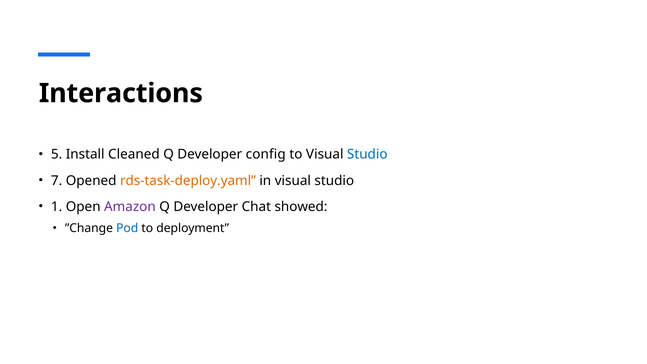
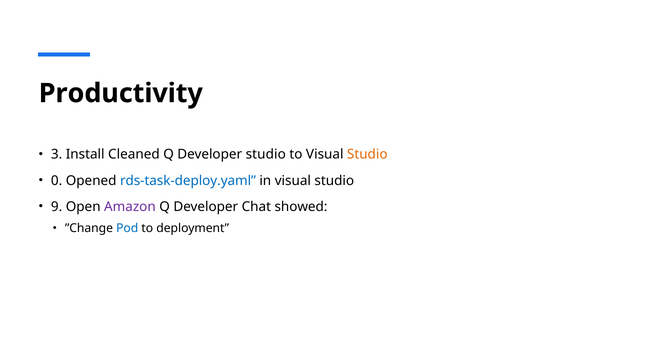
Interactions: Interactions -> Productivity (121, 93)
5: 5 -> 3 (57, 154)
Developer config: config -> studio (266, 154)
Studio colour: blue -> orange (367, 154)
7: 7 -> 0 (57, 181)
rds-task-deploy.yaml colour: orange -> blue (188, 181)
1: 1 -> 9 (57, 207)
